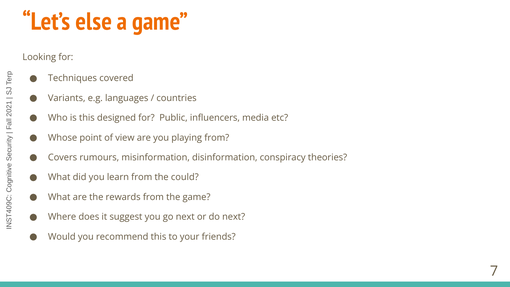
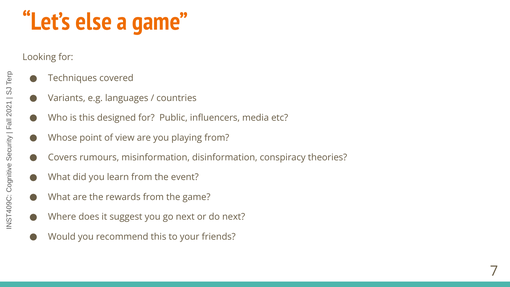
could: could -> event (185, 177)
